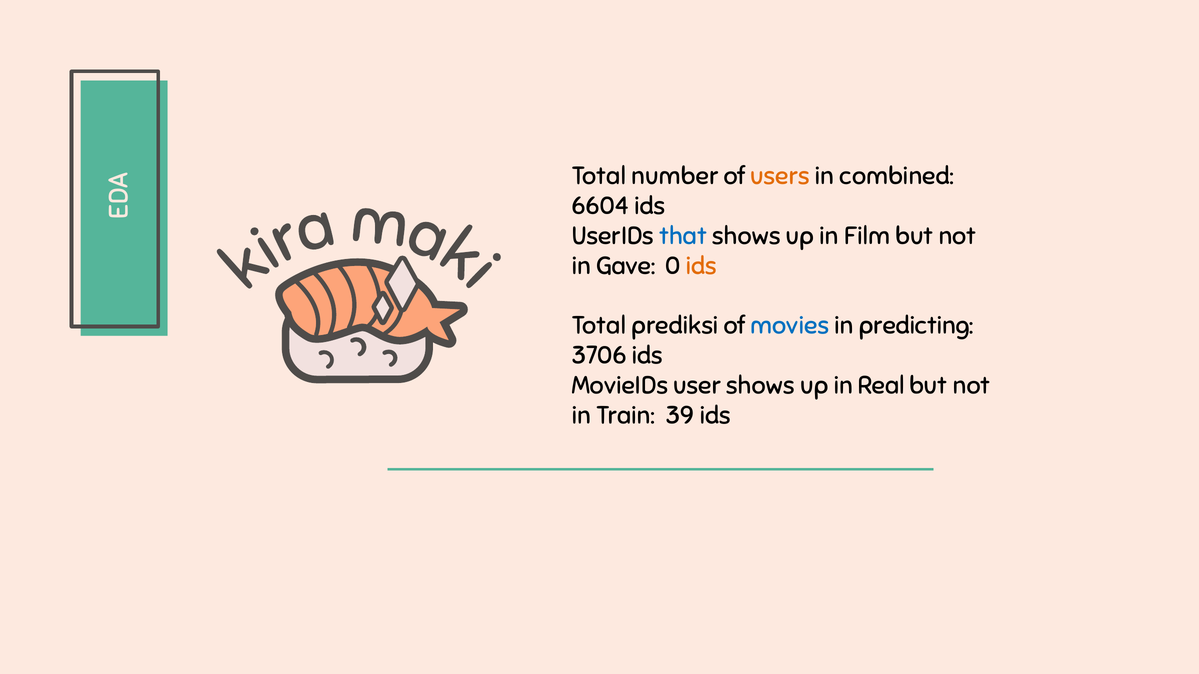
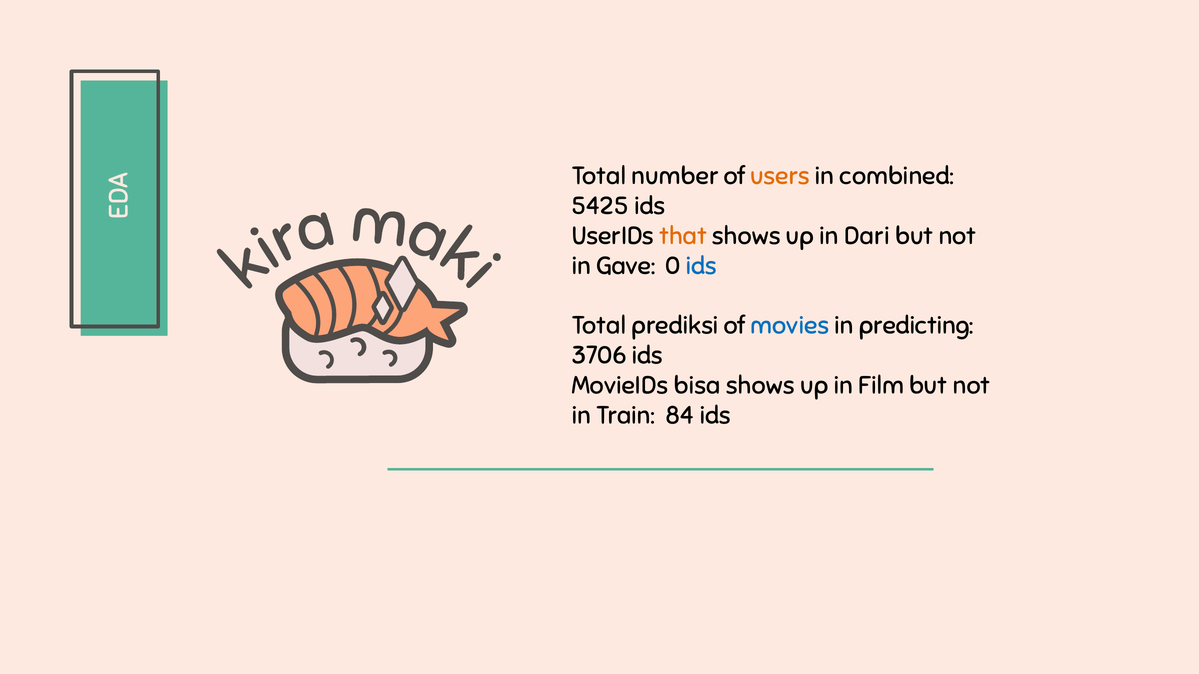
6604: 6604 -> 5425 (600, 206)
that colour: blue -> orange (683, 236)
Film: Film -> Dari (867, 236)
ids colour: orange -> blue (701, 266)
user: user -> bisa (697, 386)
Real: Real -> Film (881, 386)
39: 39 -> 84 (680, 416)
